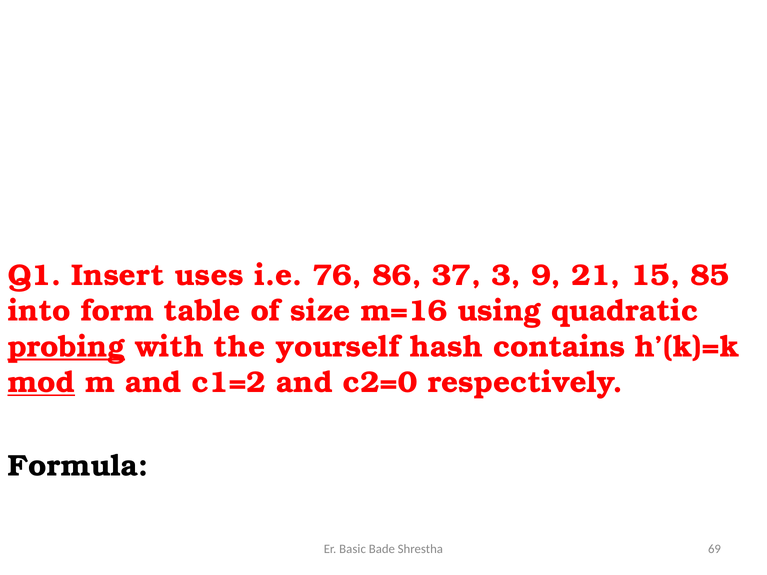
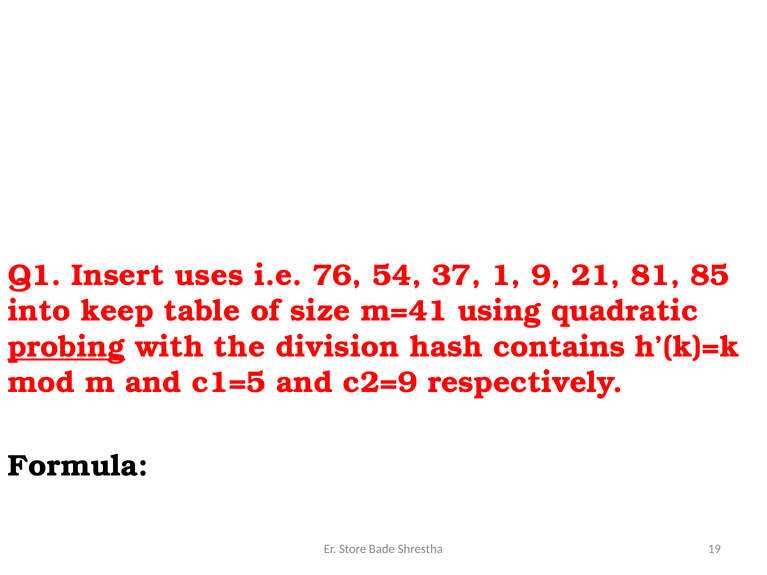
86: 86 -> 54 (397, 275)
3: 3 -> 1 (506, 275)
15: 15 -> 81 (655, 275)
form: form -> keep (117, 311)
m=16: m=16 -> m=41 (404, 311)
yourself: yourself -> division (338, 347)
mod underline: present -> none (41, 383)
c1=2: c1=2 -> c1=5 (229, 383)
c2=0: c2=0 -> c2=9 (380, 383)
Basic: Basic -> Store (353, 549)
69: 69 -> 19 (715, 549)
